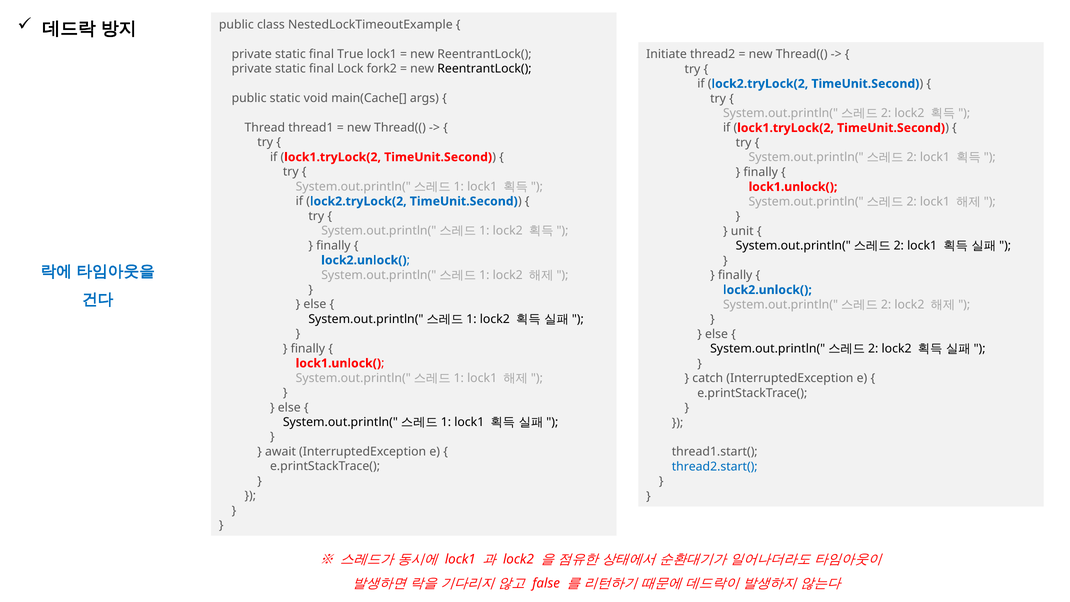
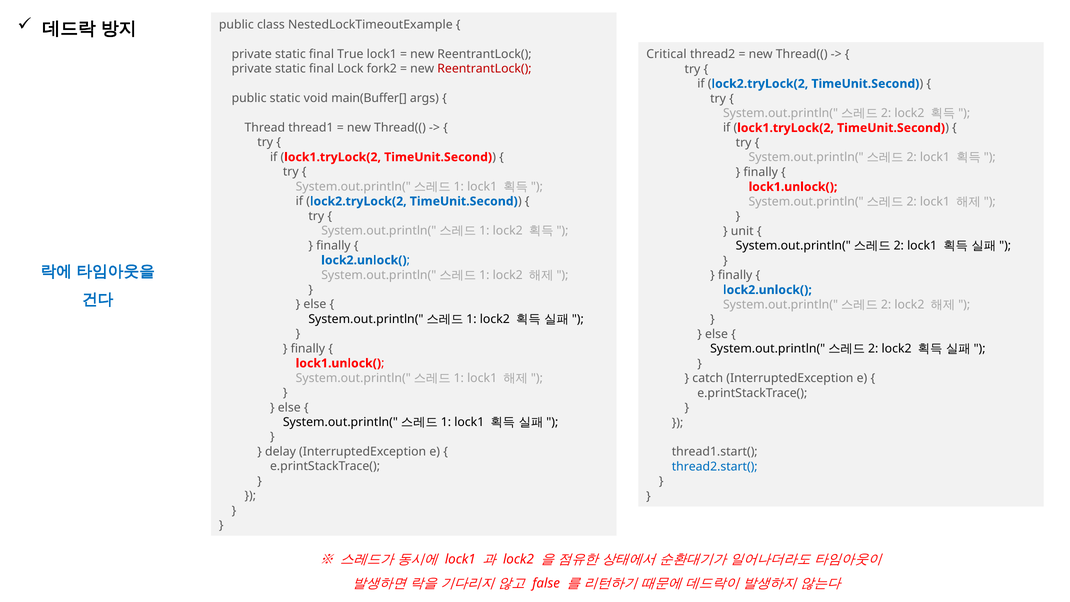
Initiate: Initiate -> Critical (666, 54)
ReentrantLock( colour: black -> red (484, 69)
main(Cache[: main(Cache[ -> main(Buffer[ (369, 98)
await: await -> delay (280, 452)
